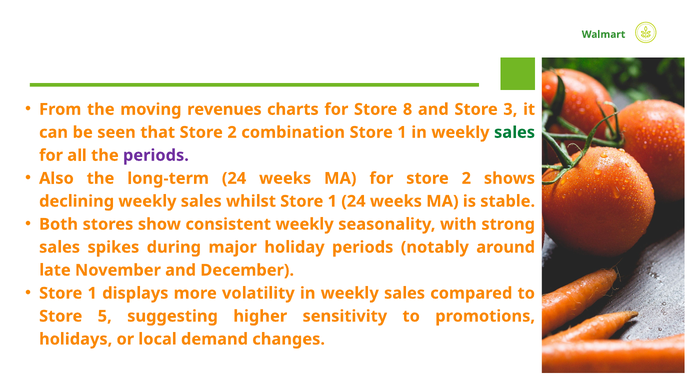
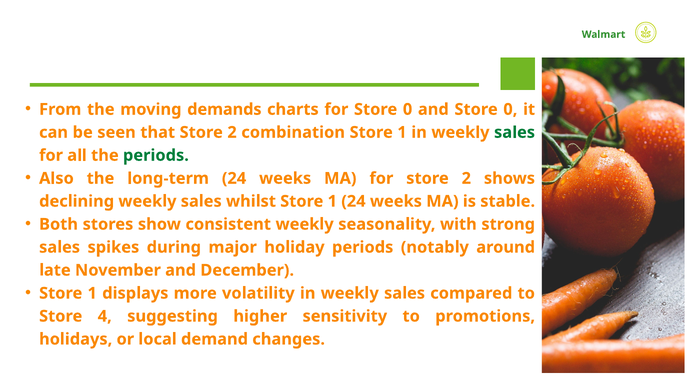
revenues: revenues -> demands (224, 109)
for Store 8: 8 -> 0 (408, 109)
and Store 3: 3 -> 0 (510, 109)
periods colour: purple -> green (156, 155)
5: 5 -> 4 (105, 316)
